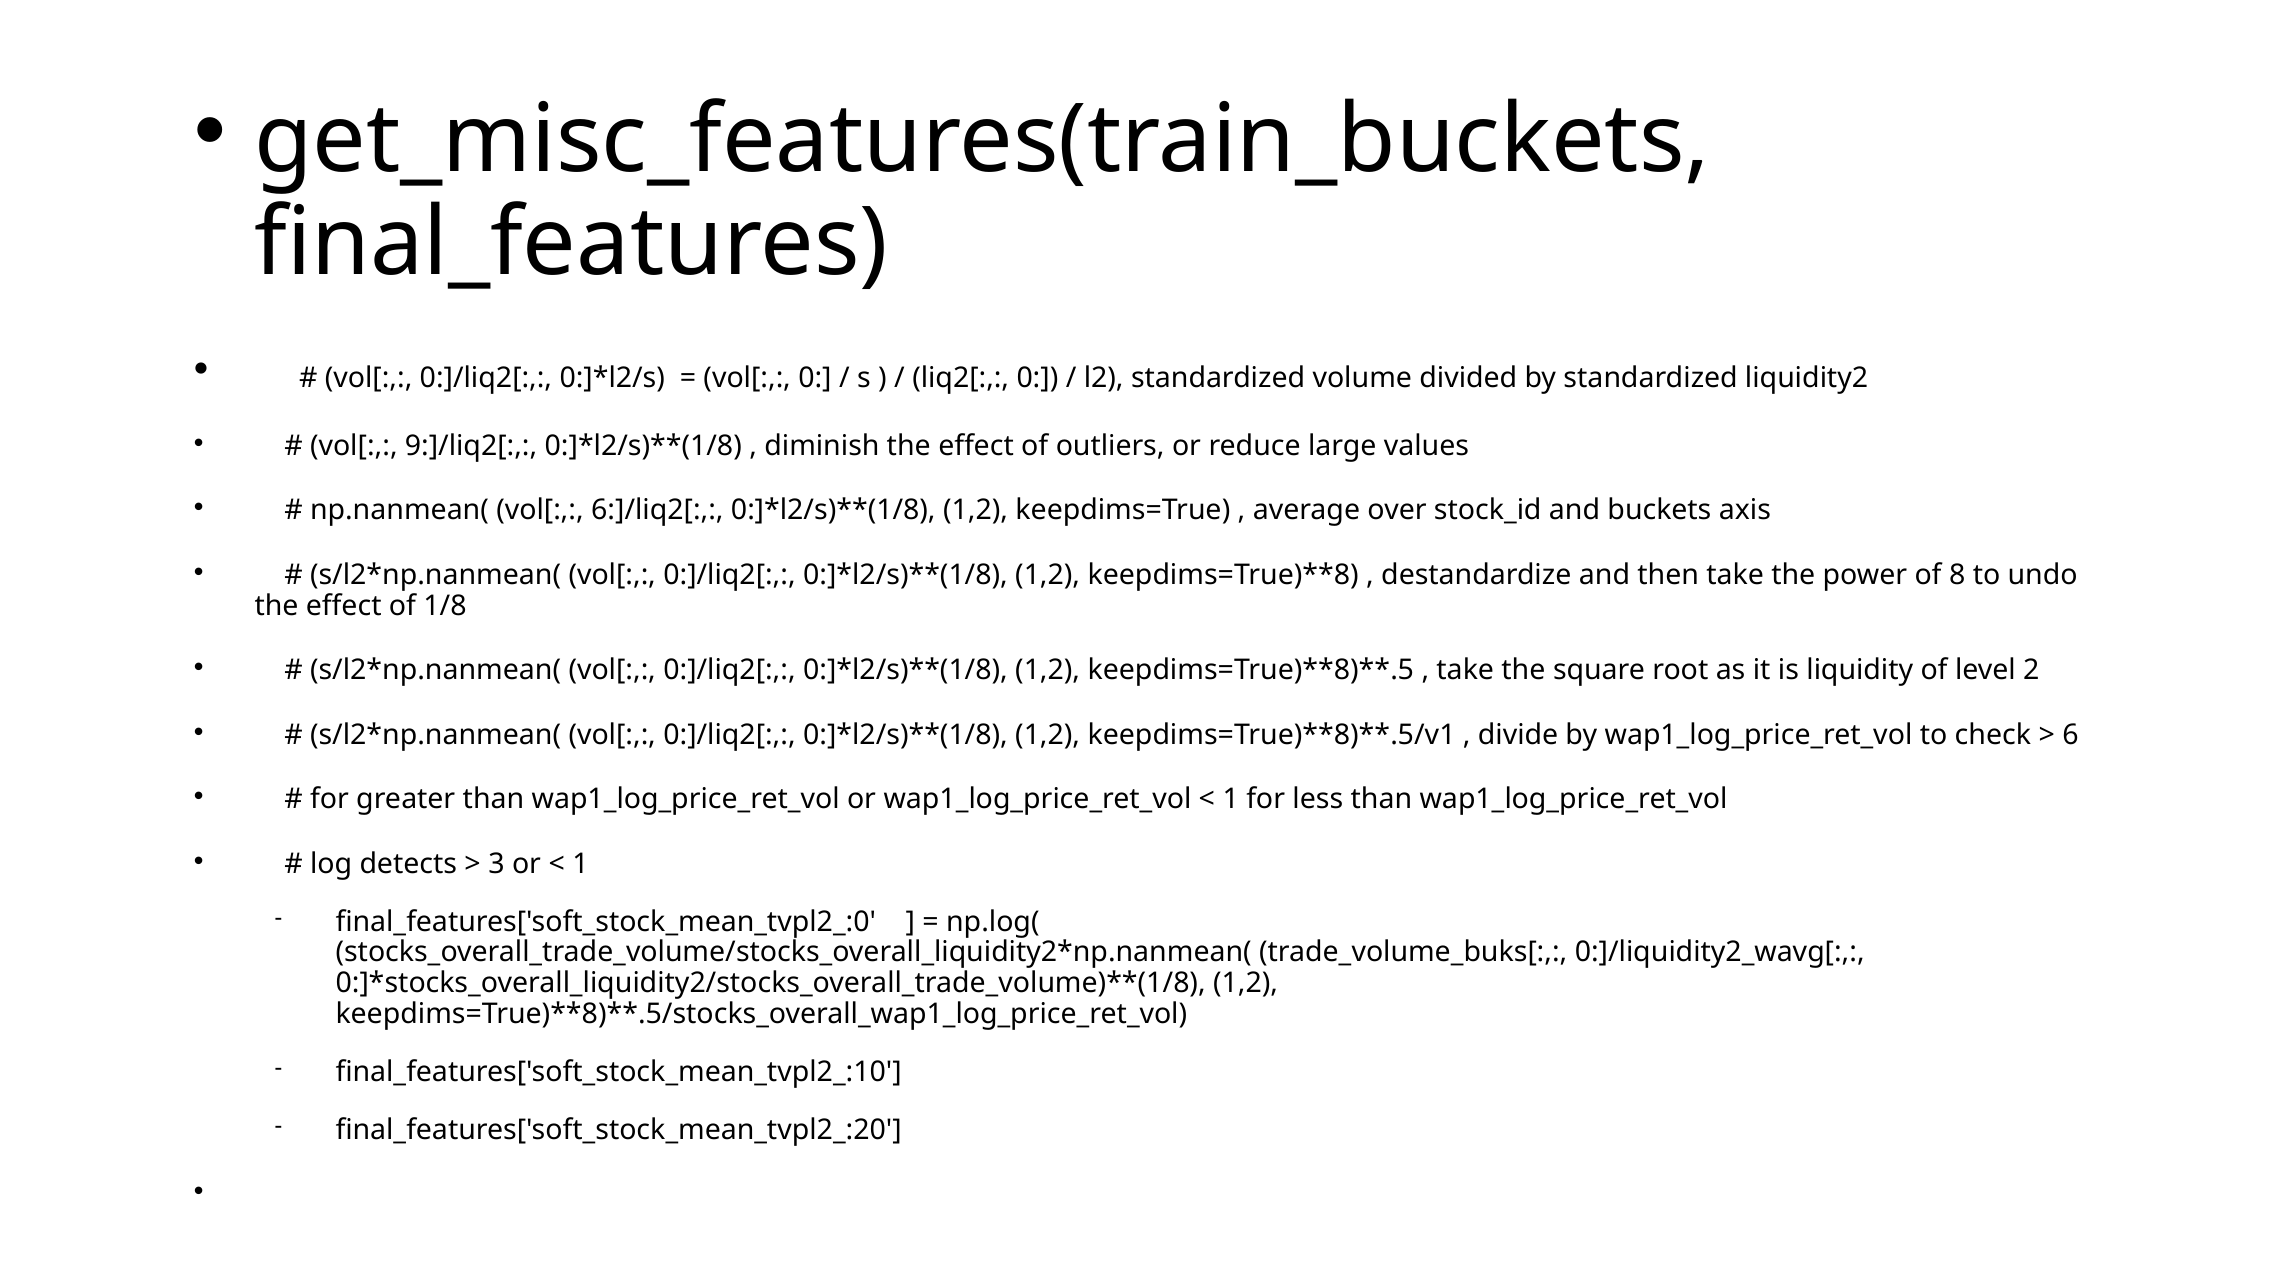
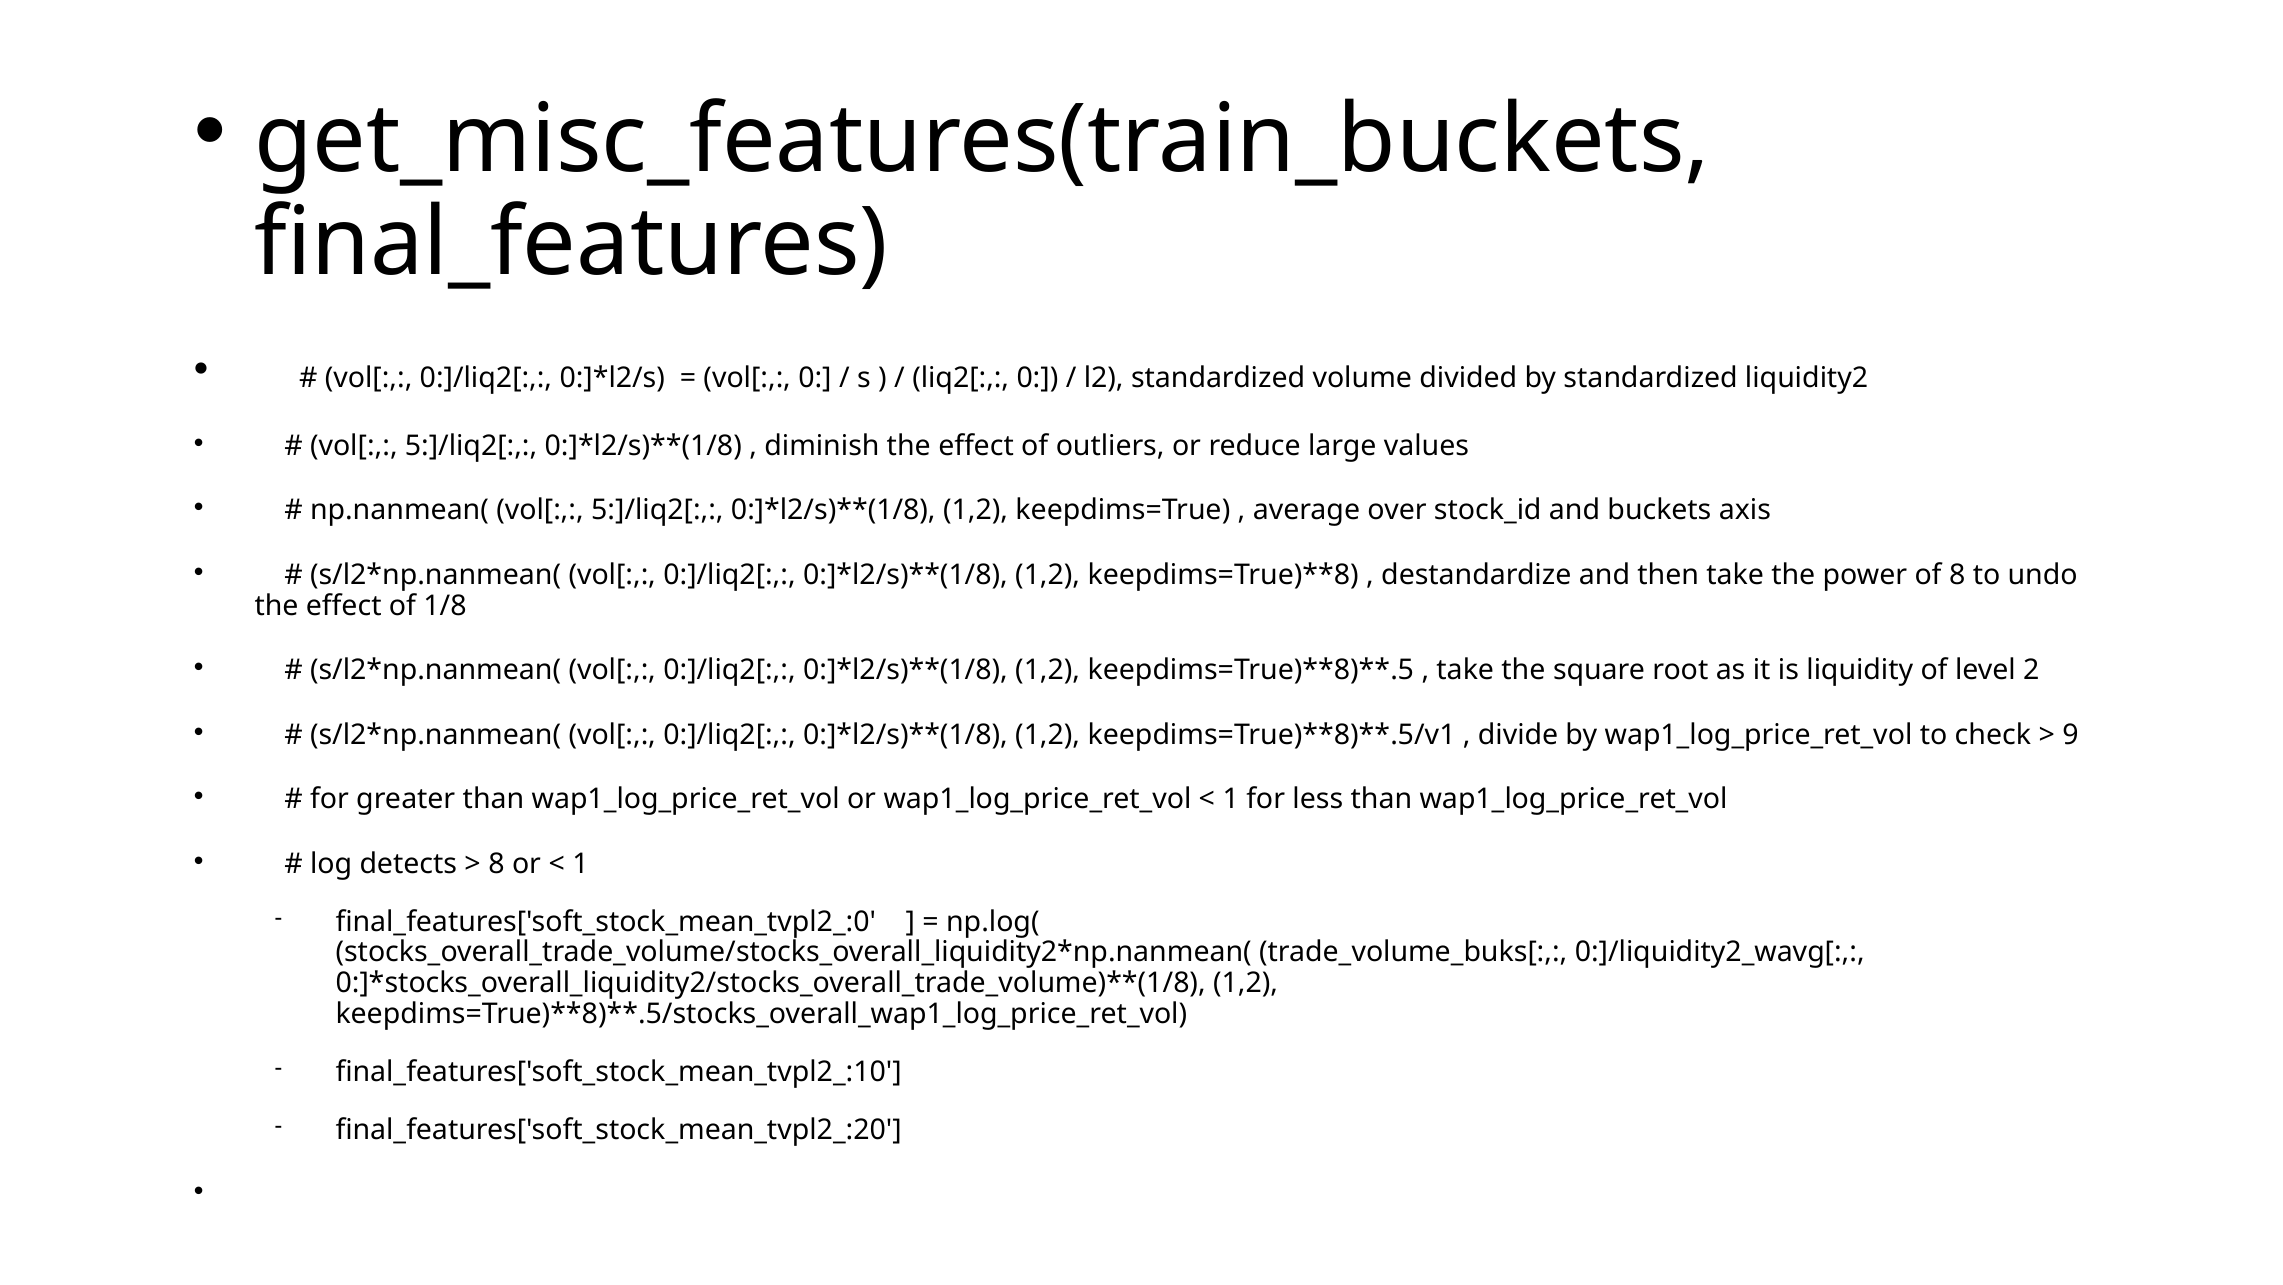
9:]/liq2[: 9:]/liq2[ -> 5:]/liq2[ (471, 446)
np.nanmean( vol[ 6:]/liq2[: 6:]/liq2[ -> 5:]/liq2[ (657, 510)
6: 6 -> 9 (2070, 735)
3: 3 -> 8 (497, 864)
